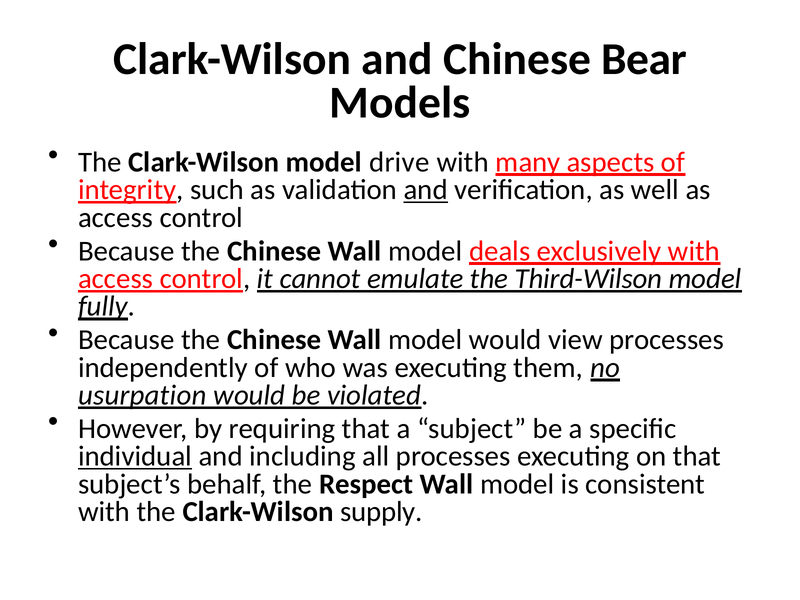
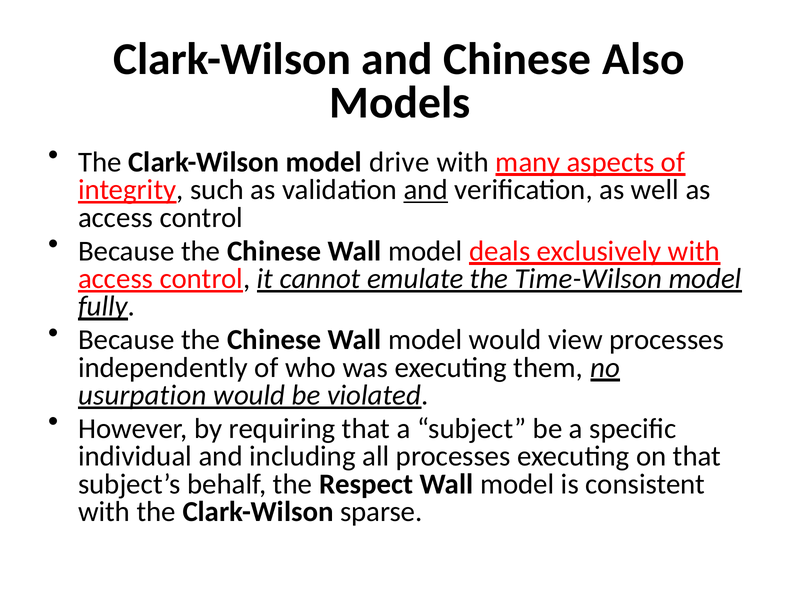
Bear: Bear -> Also (644, 59)
Third-Wilson: Third-Wilson -> Time-Wilson (588, 279)
individual underline: present -> none (135, 456)
supply: supply -> sparse (381, 512)
